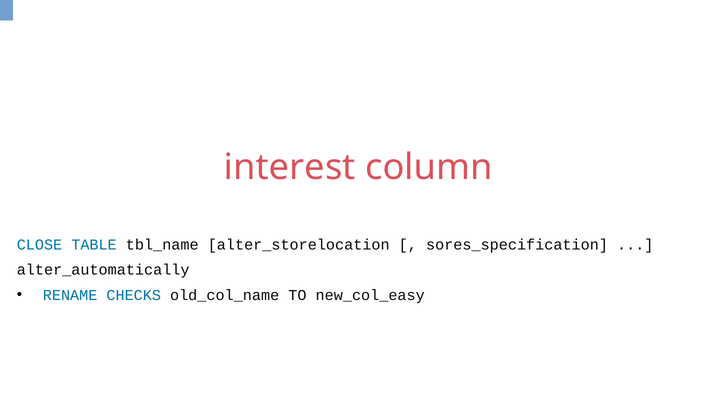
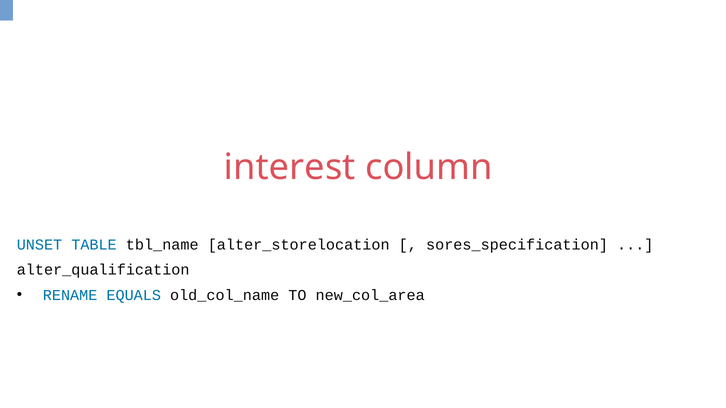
CLOSE: CLOSE -> UNSET (39, 245)
alter_automatically: alter_automatically -> alter_qualification (103, 270)
CHECKS: CHECKS -> EQUALS (134, 296)
new_col_easy: new_col_easy -> new_col_area (370, 296)
